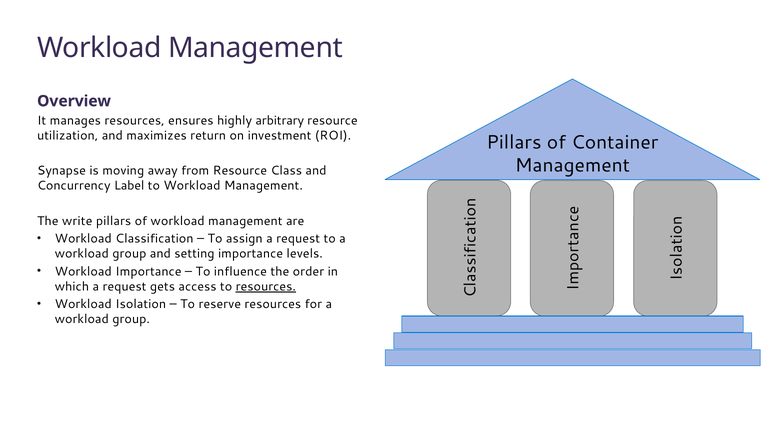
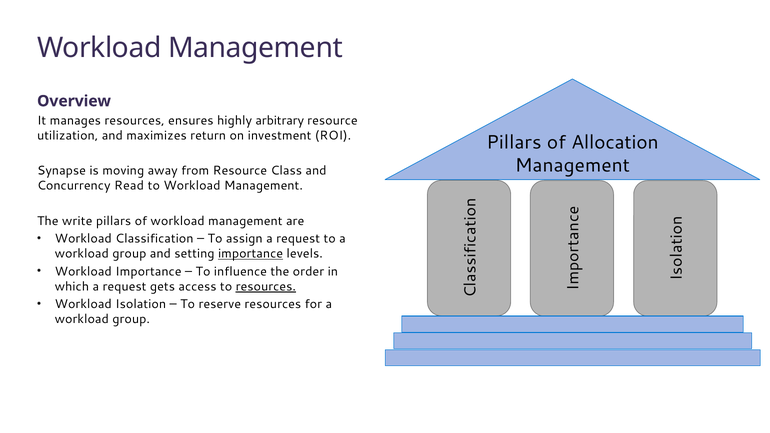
Container: Container -> Allocation (615, 142)
Label: Label -> Read (129, 186)
importance underline: none -> present (251, 254)
